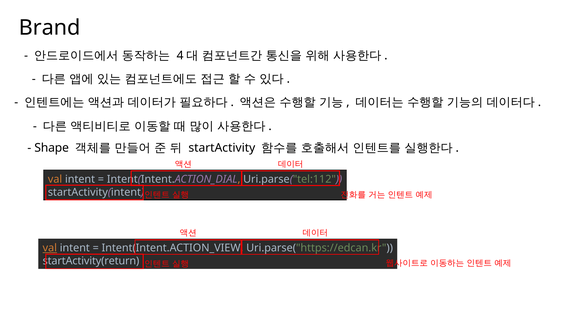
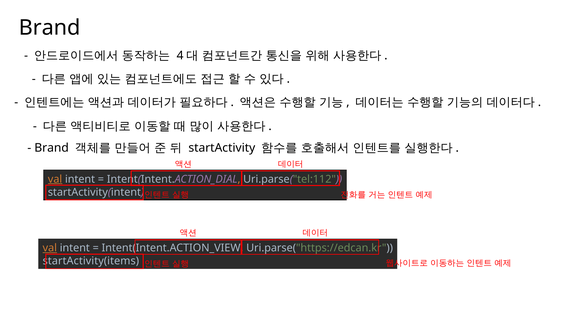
Shape: Shape -> Brand (52, 148)
val underline: none -> present (55, 179)
startActivity(return: startActivity(return -> startActivity(items (91, 261)
